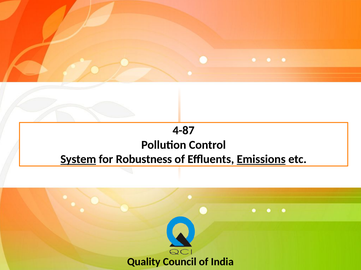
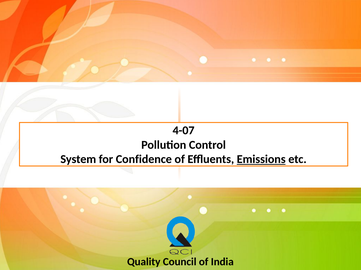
4-87: 4-87 -> 4-07 (184, 131)
System underline: present -> none (78, 160)
Robustness: Robustness -> Confidence (144, 160)
